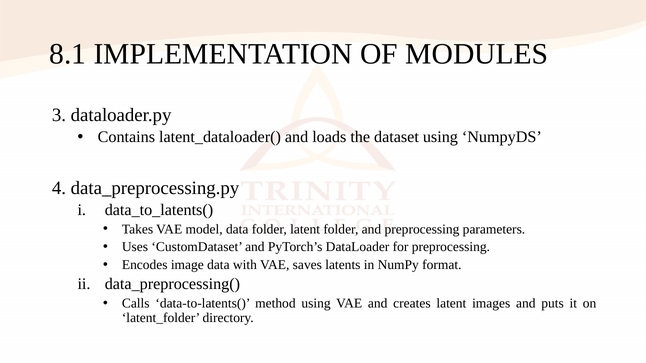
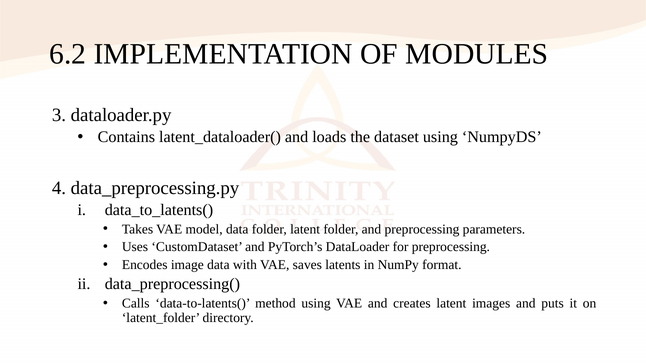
8.1: 8.1 -> 6.2 (68, 54)
